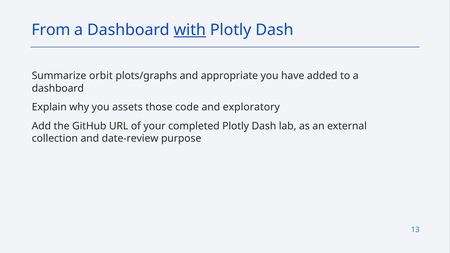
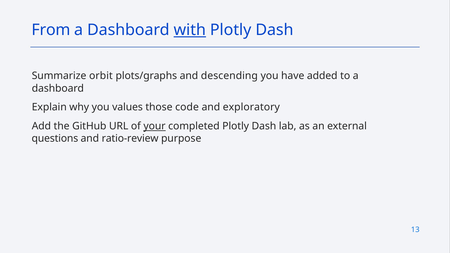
appropriate: appropriate -> descending (229, 76)
assets: assets -> values (128, 107)
your underline: none -> present (155, 126)
collection: collection -> questions (55, 139)
date-review: date-review -> ratio-review (130, 139)
